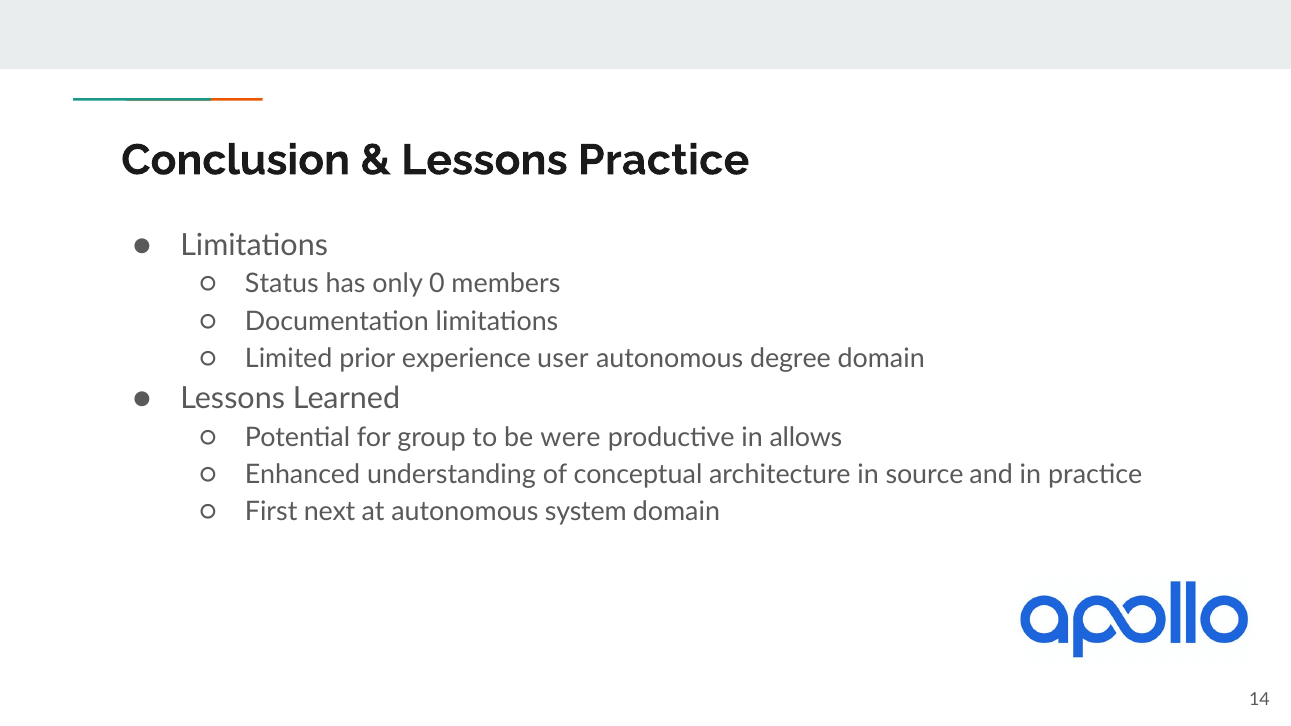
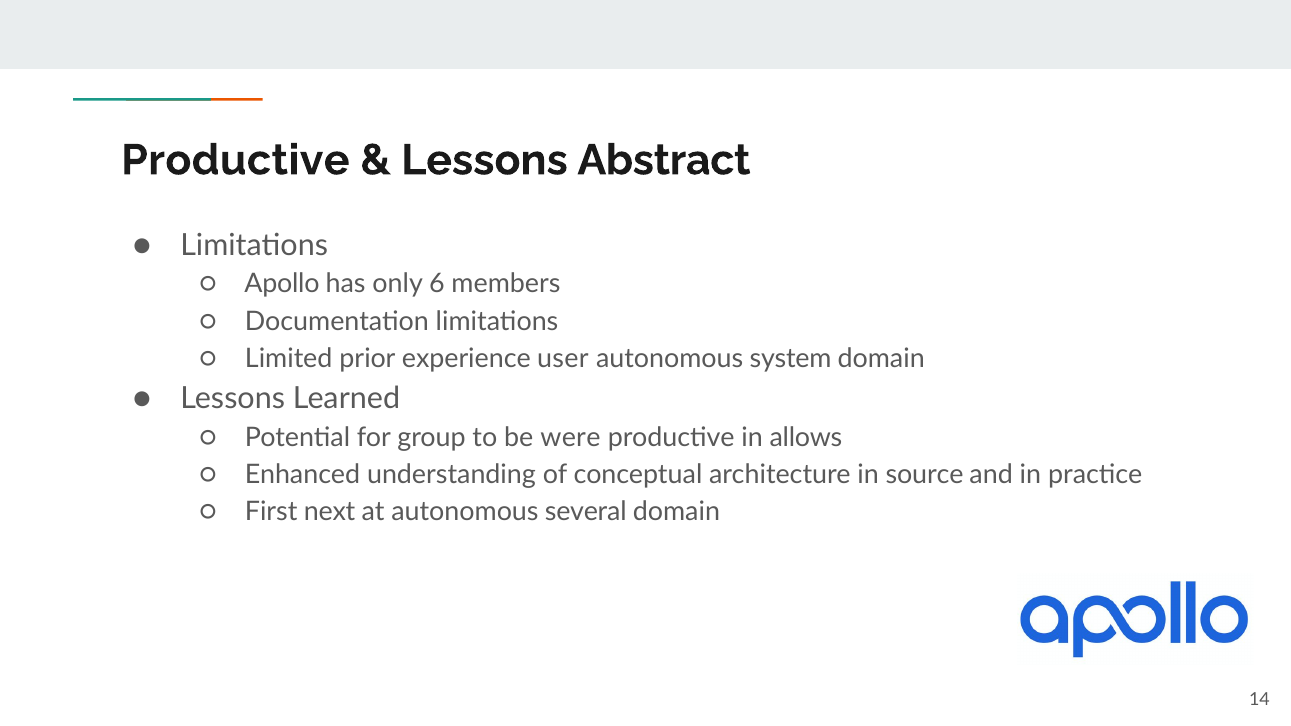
Conclusion: Conclusion -> Productive (235, 160)
Lessons Practice: Practice -> Abstract (664, 160)
Status: Status -> Apollo (282, 284)
0: 0 -> 6 (437, 284)
degree: degree -> system (791, 358)
system: system -> several (586, 512)
